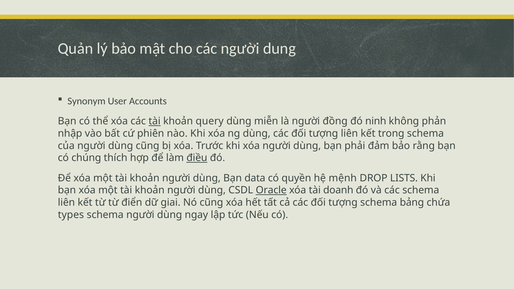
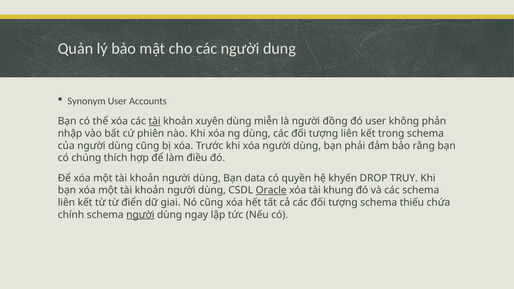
query: query -> xuyên (210, 121)
đó ninh: ninh -> user (376, 121)
điều underline: present -> none (197, 158)
mệnh: mệnh -> khyến (343, 178)
LISTS: LISTS -> TRUY (404, 178)
doanh: doanh -> khung (338, 190)
bảng: bảng -> thiếu (412, 203)
types: types -> chính (71, 215)
người underline: none -> present (140, 215)
